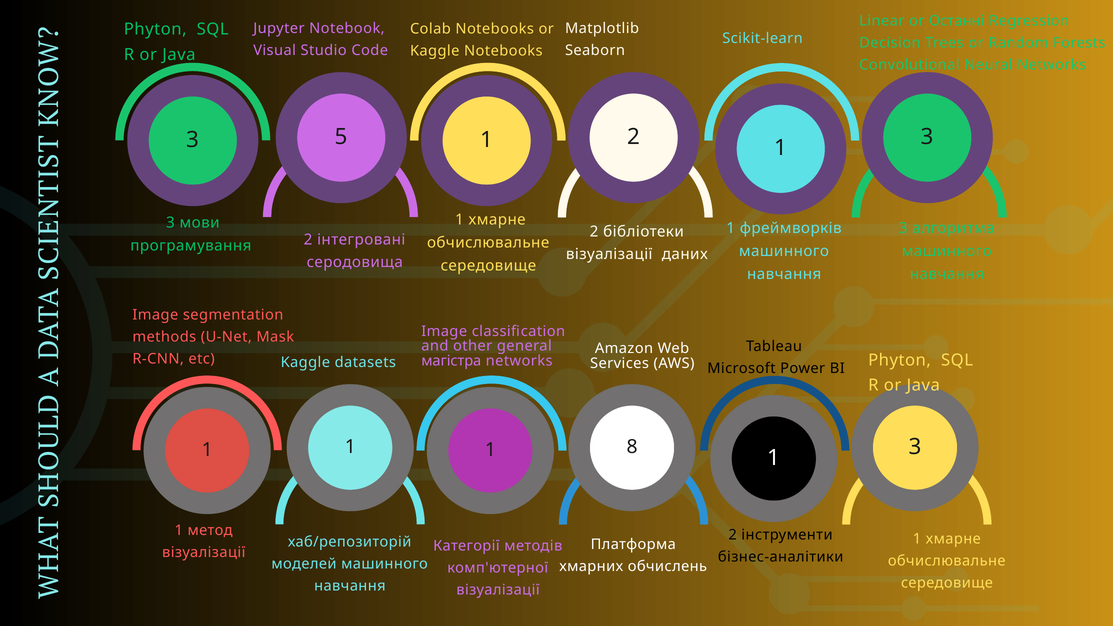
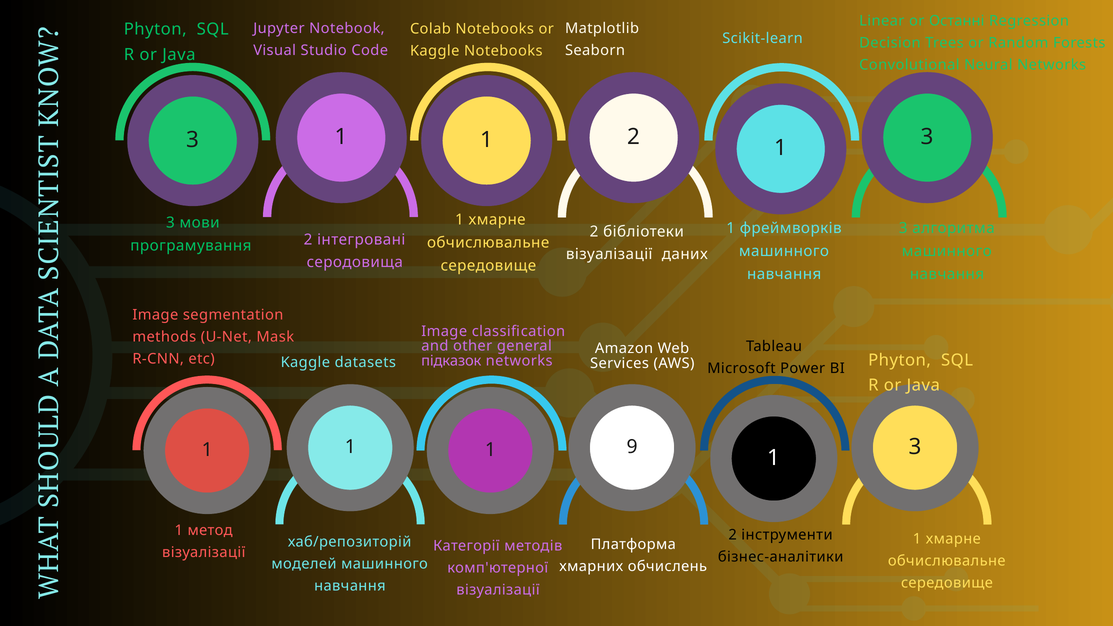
5: 5 -> 1 (341, 137)
магістра: магістра -> підказок (451, 361)
8: 8 -> 9 (632, 447)
